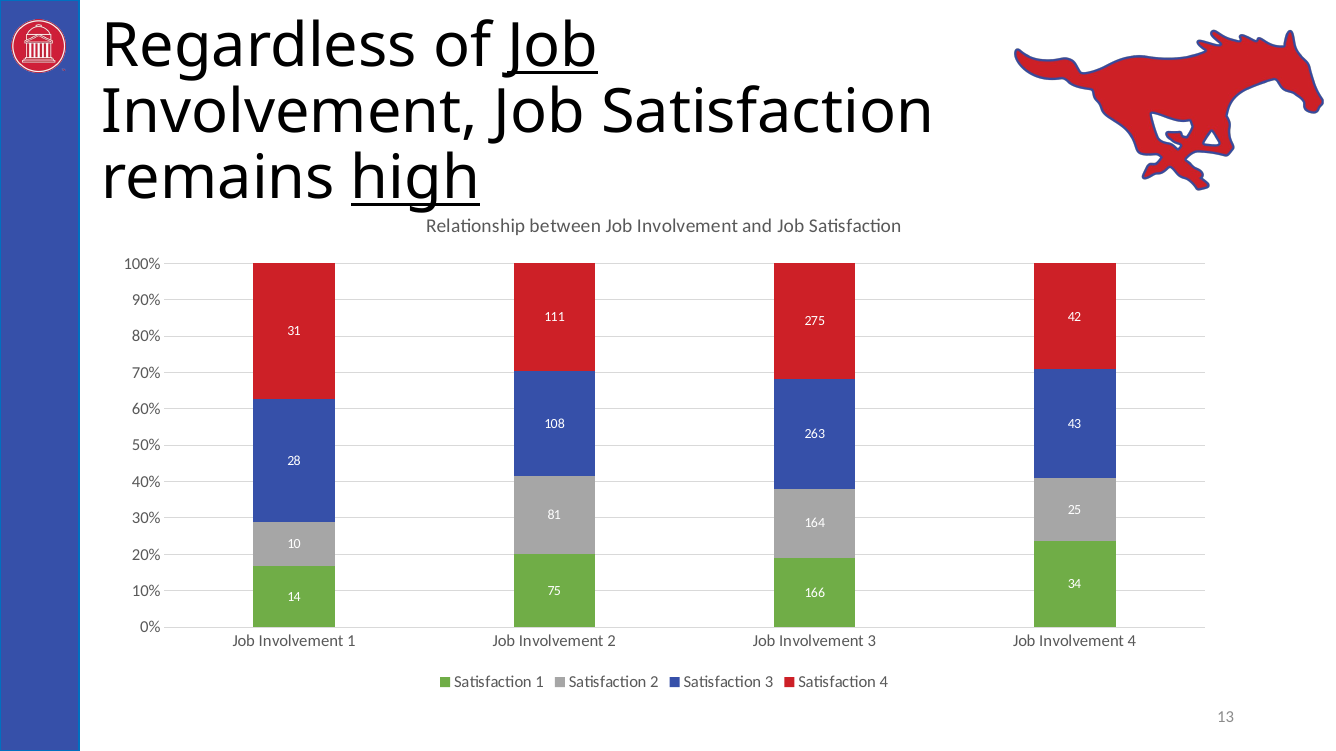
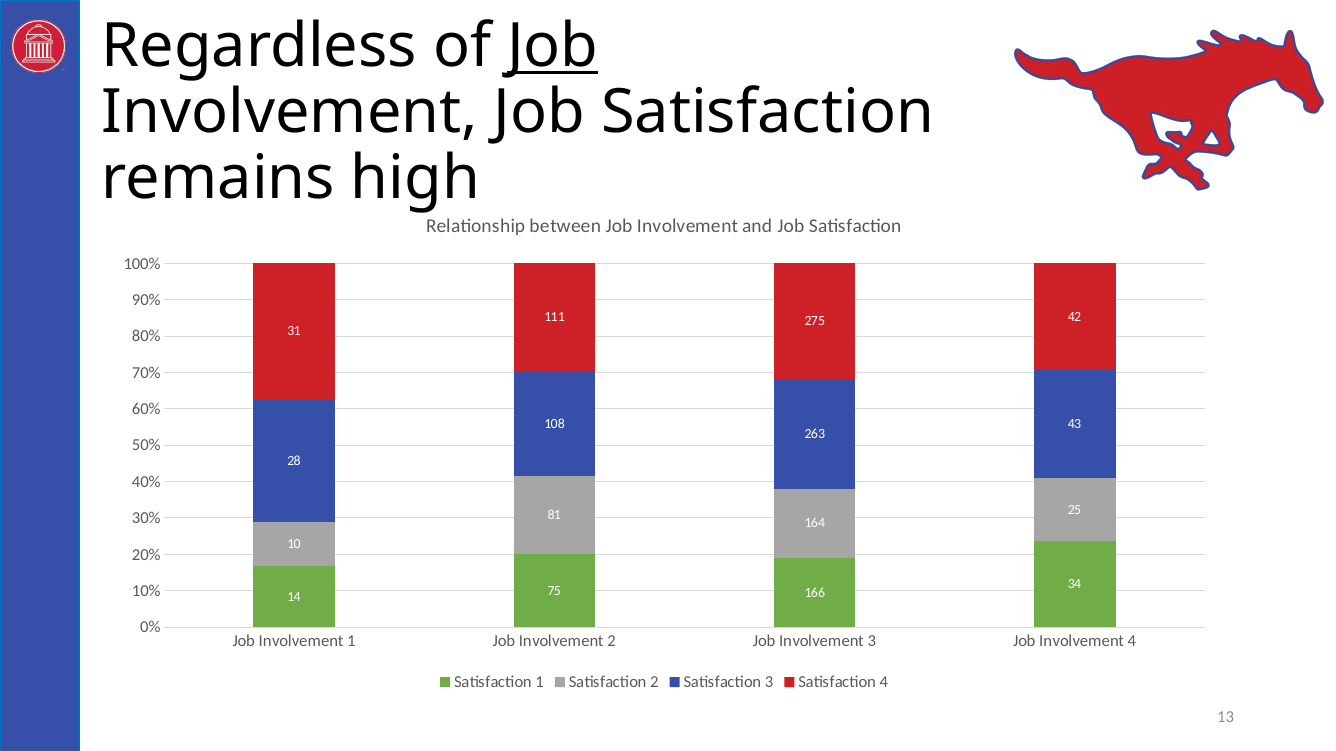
high underline: present -> none (415, 178)
